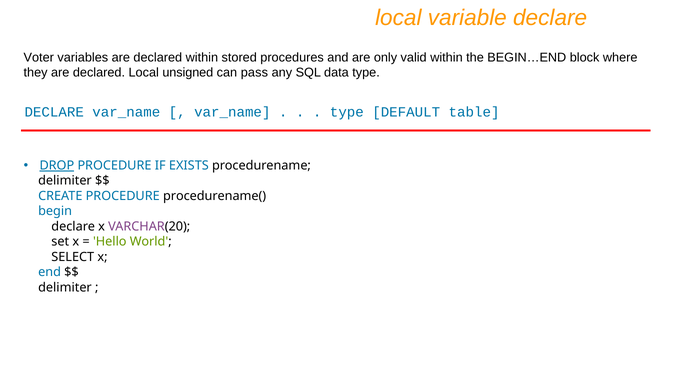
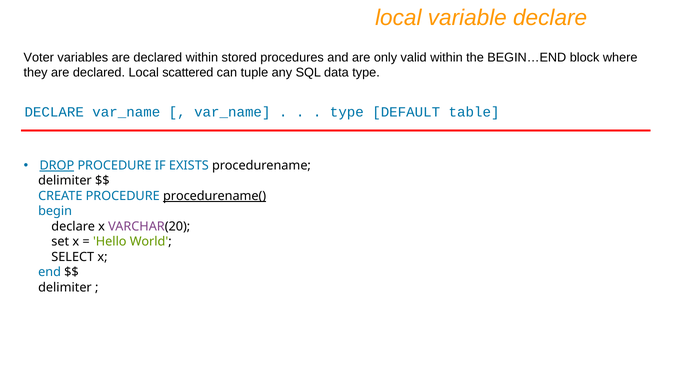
unsigned: unsigned -> scattered (188, 73)
pass: pass -> tuple (254, 73)
procedurename( underline: none -> present (215, 196)
